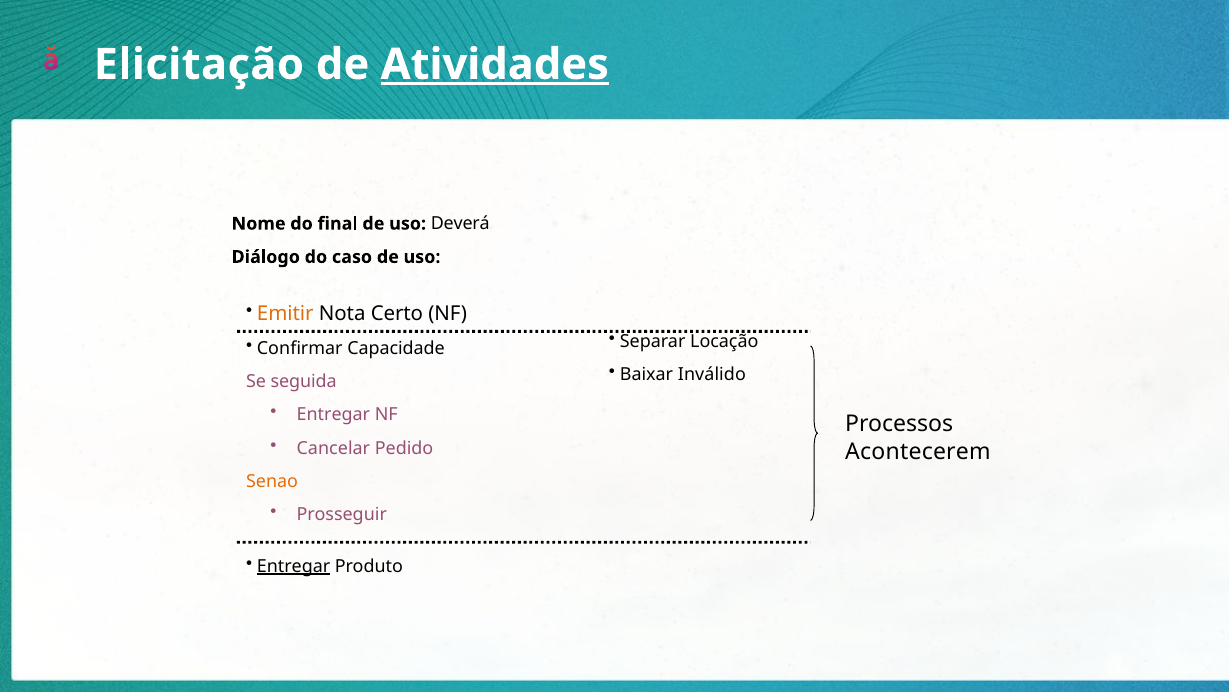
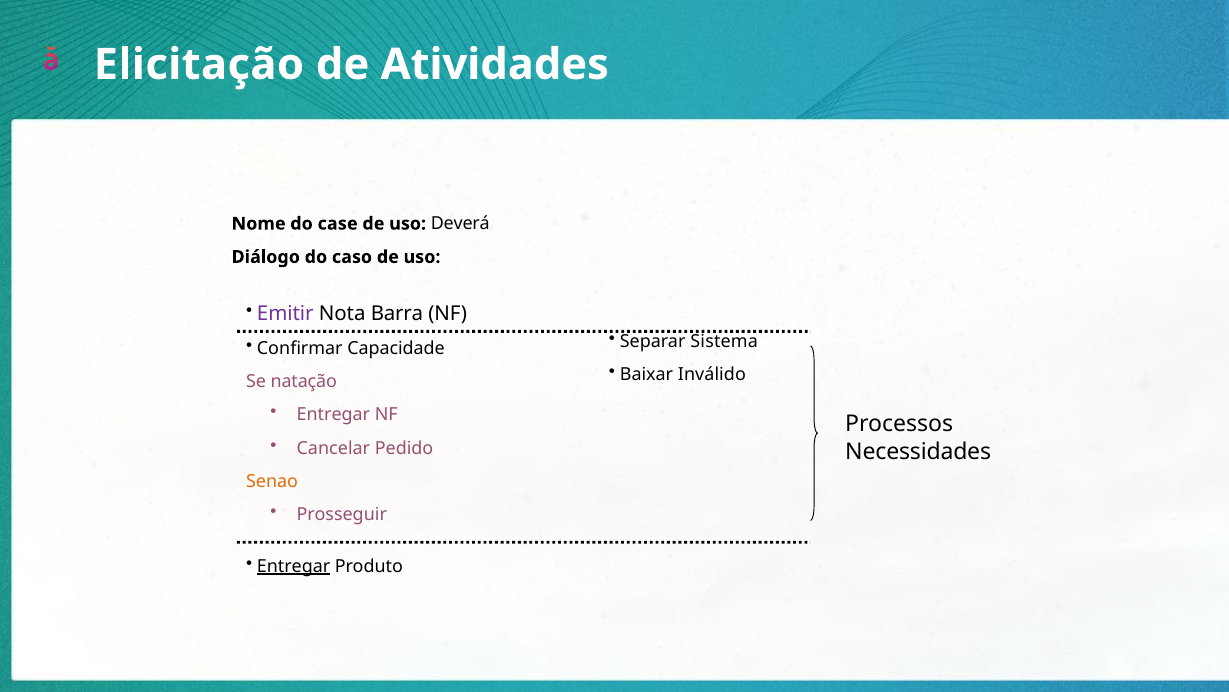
Atividades underline: present -> none (495, 65)
final: final -> case (338, 223)
Emitir colour: orange -> purple (285, 313)
Certo: Certo -> Barra (397, 313)
Locação: Locação -> Sistema (724, 341)
seguida: seguida -> natação (304, 381)
Acontecerem: Acontecerem -> Necessidades (918, 451)
